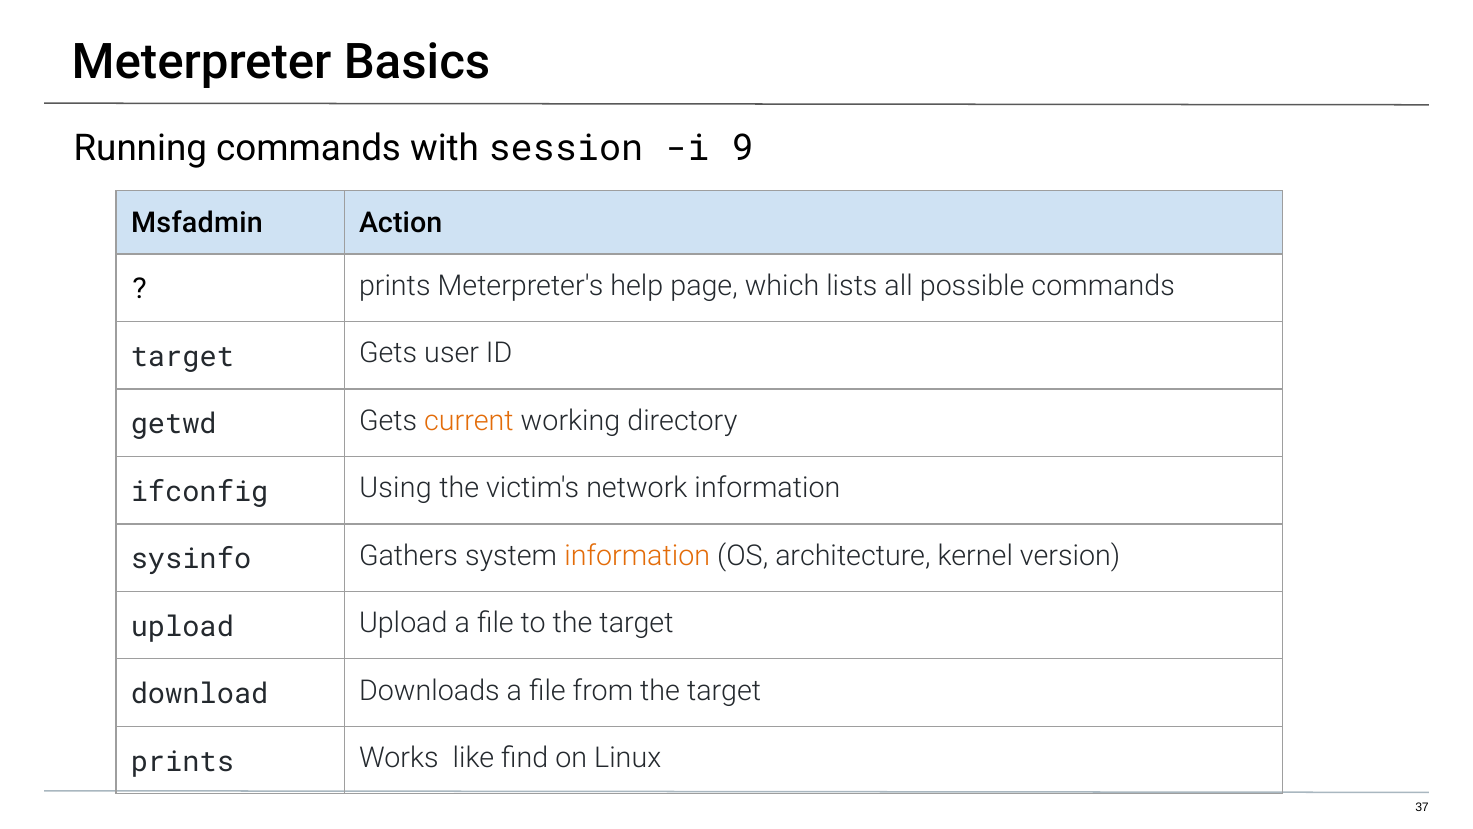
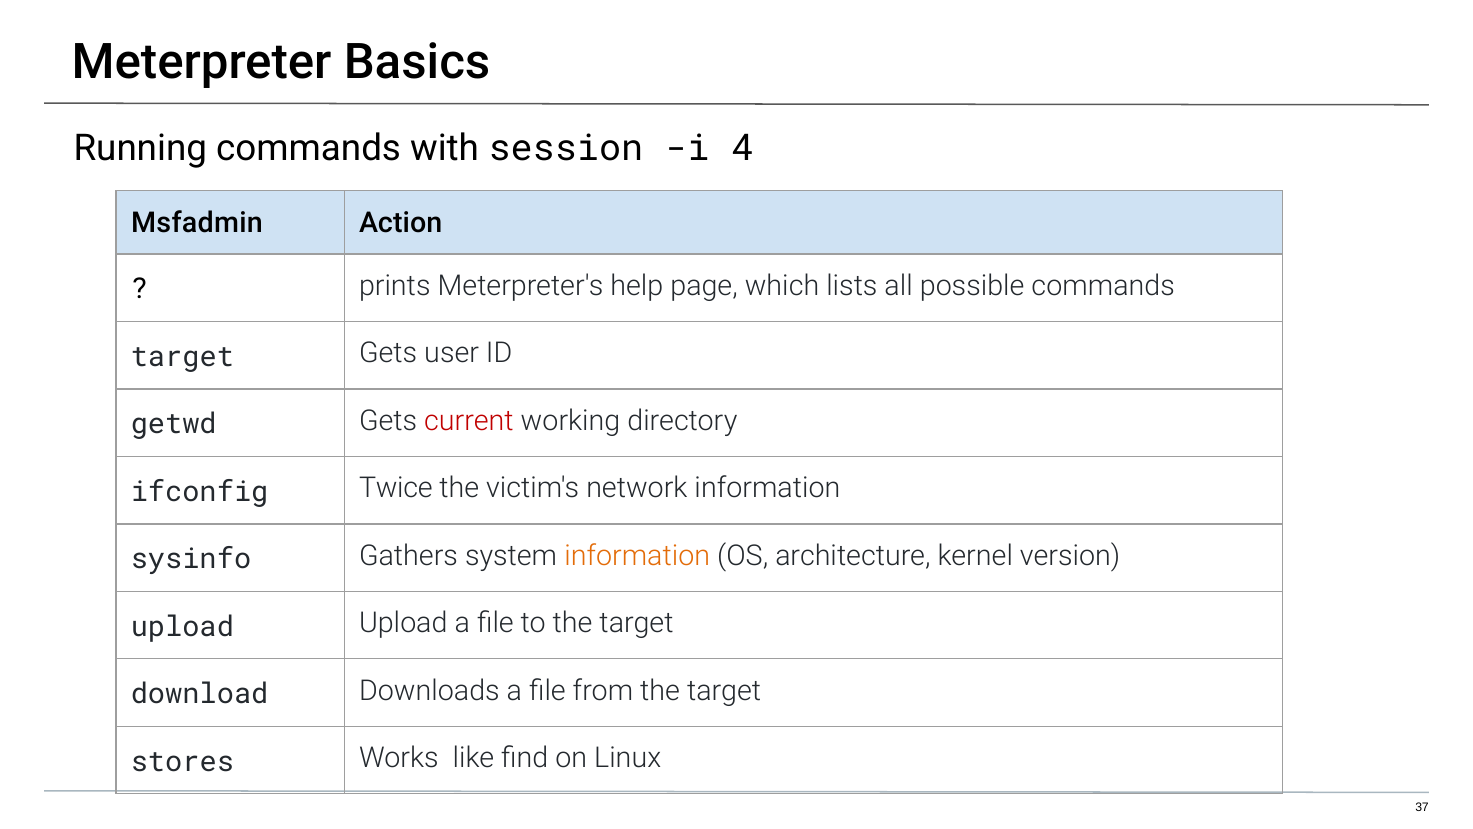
9: 9 -> 4 (743, 148)
current colour: orange -> red (469, 421)
Using: Using -> Twice (396, 488)
prints: prints -> stores (182, 761)
